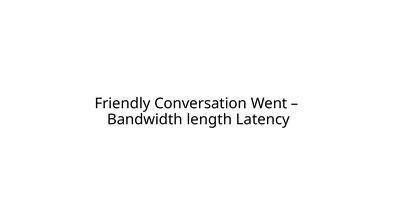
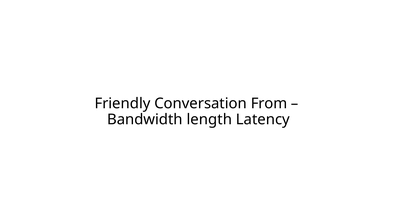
Went: Went -> From (269, 104)
